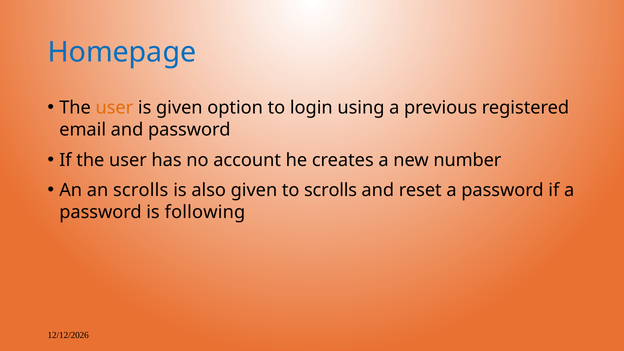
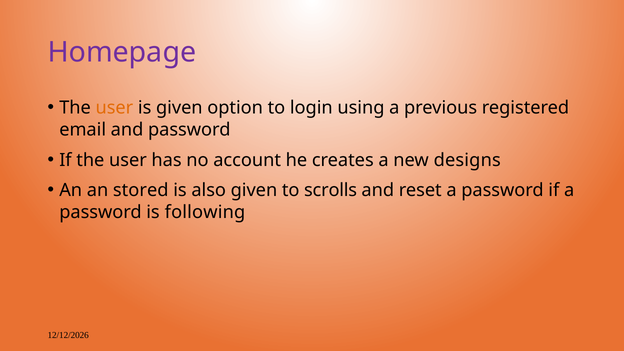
Homepage colour: blue -> purple (122, 52)
number: number -> designs (467, 160)
an scrolls: scrolls -> stored (141, 190)
